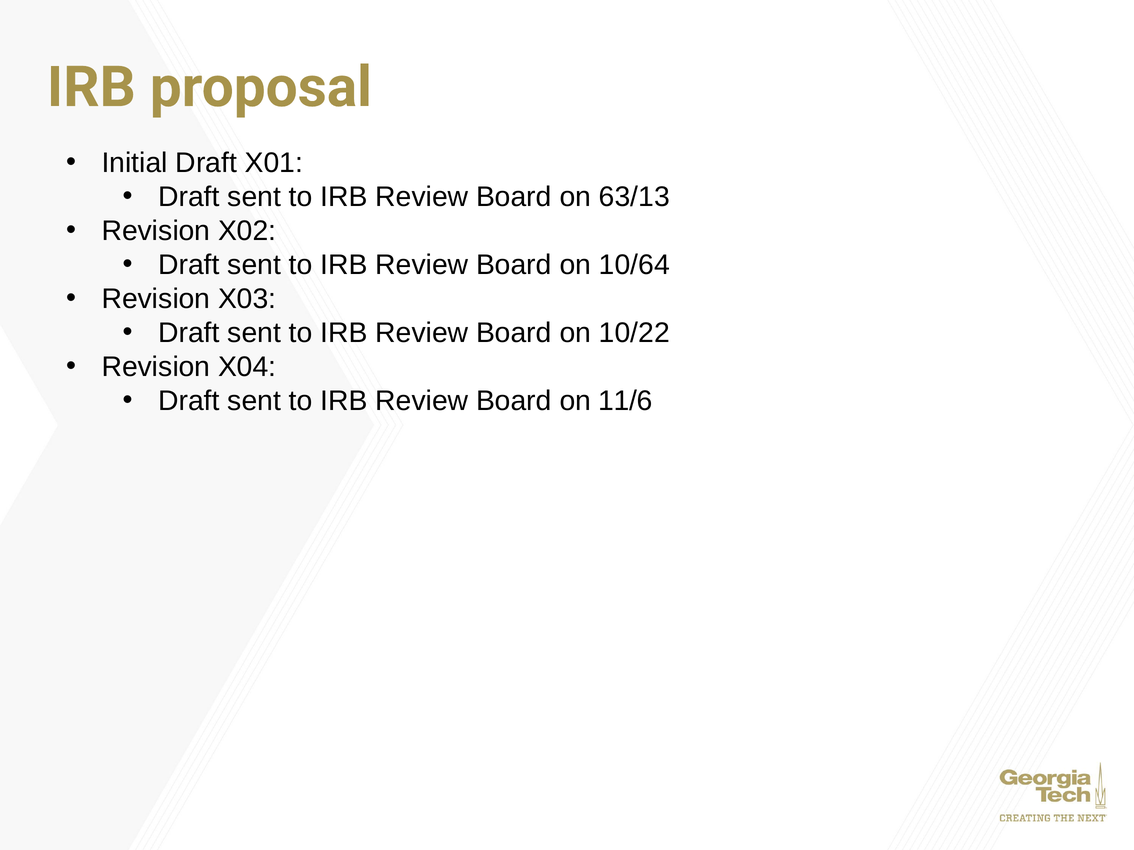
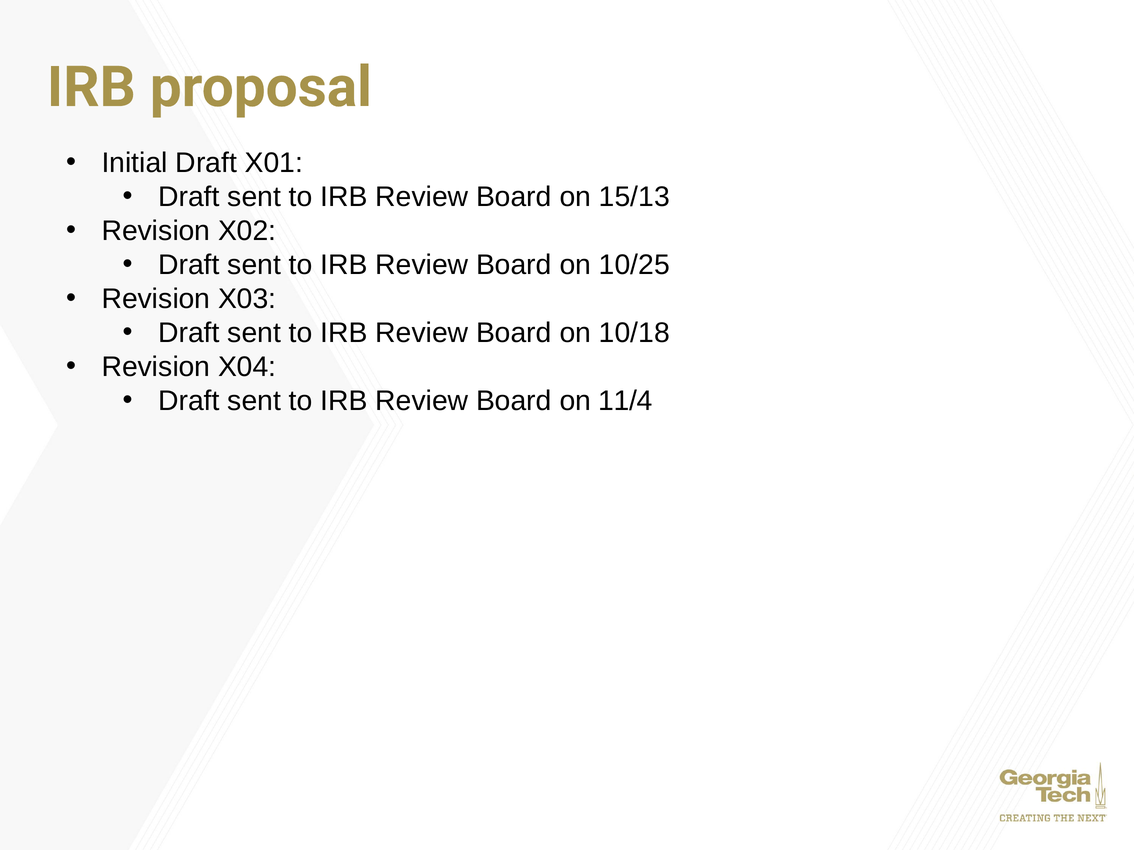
63/13: 63/13 -> 15/13 (634, 197)
10/64: 10/64 -> 10/25 (634, 265)
10/22: 10/22 -> 10/18 (634, 333)
11/6: 11/6 -> 11/4 (626, 401)
